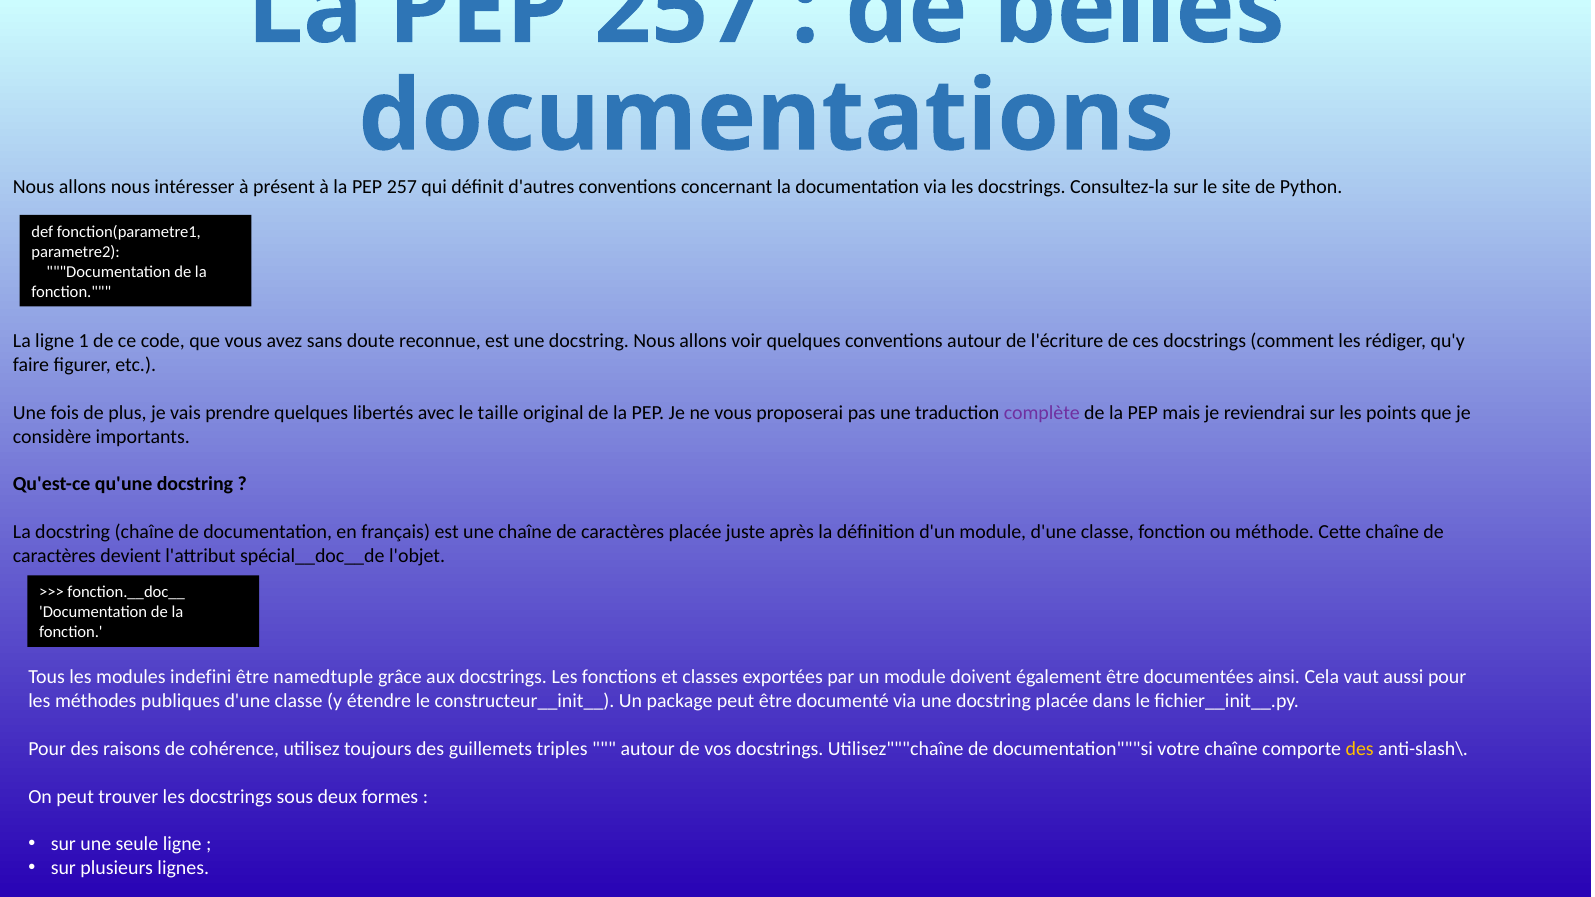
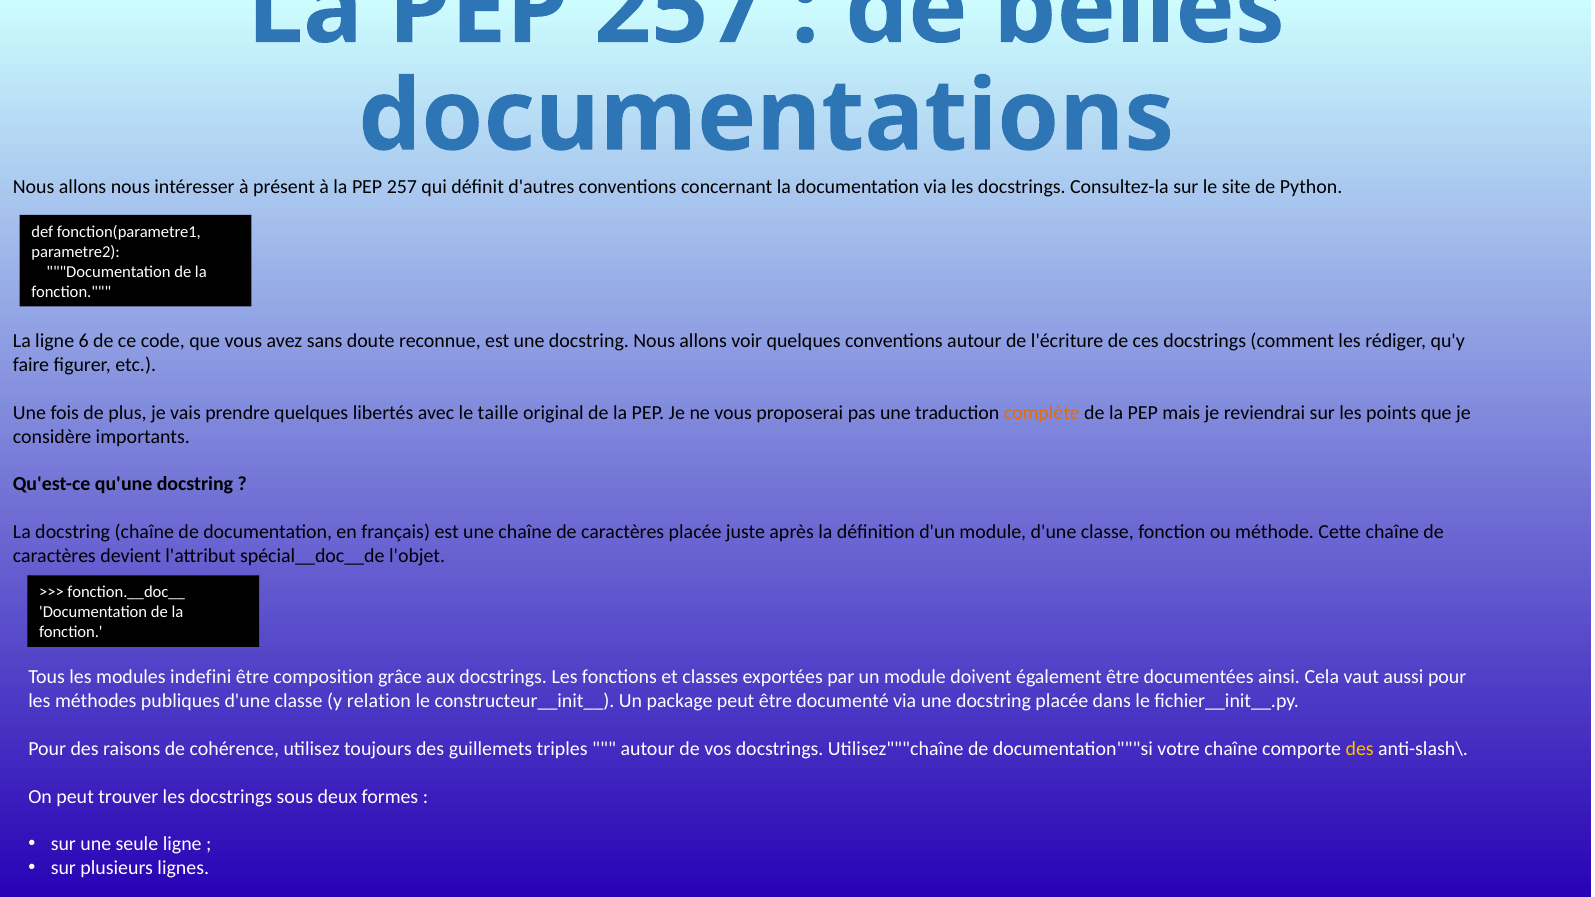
1: 1 -> 6 (84, 341)
complète colour: purple -> orange (1042, 413)
namedtuple: namedtuple -> composition (323, 677)
étendre: étendre -> relation (379, 701)
